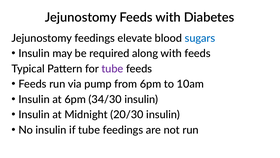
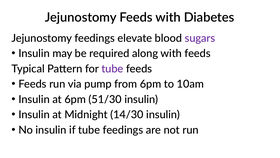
sugars colour: blue -> purple (200, 38)
34/30: 34/30 -> 51/30 (105, 99)
20/30: 20/30 -> 14/30 (127, 114)
